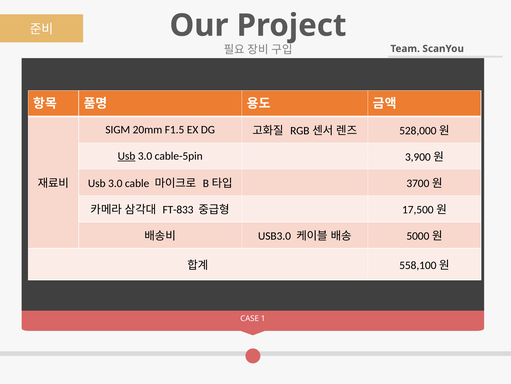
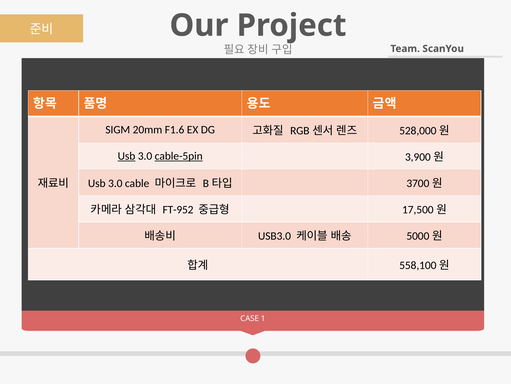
F1.5: F1.5 -> F1.6 (175, 130)
cable-5pin underline: none -> present (179, 156)
FT-833: FT-833 -> FT-952 (178, 209)
